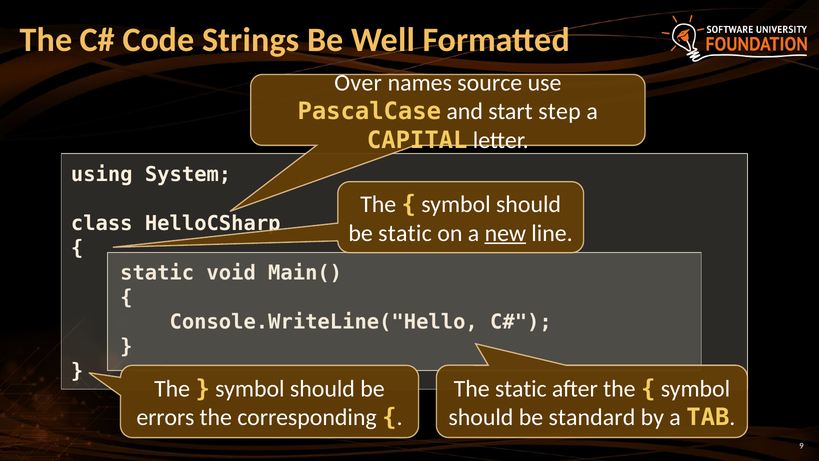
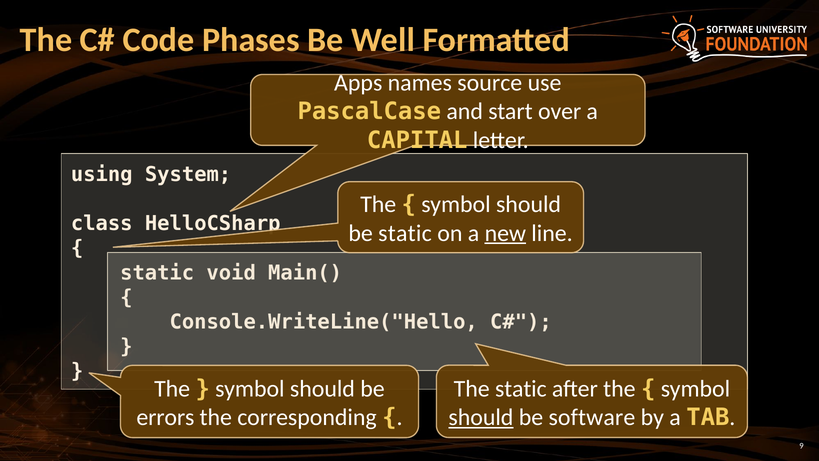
Strings: Strings -> Phases (251, 40)
Over: Over -> Apps (358, 83)
step: step -> over (560, 112)
should underline: none -> present (481, 417)
standard: standard -> software (592, 417)
